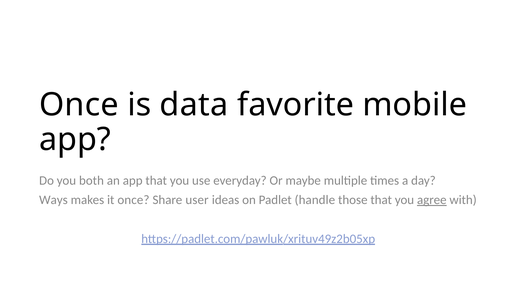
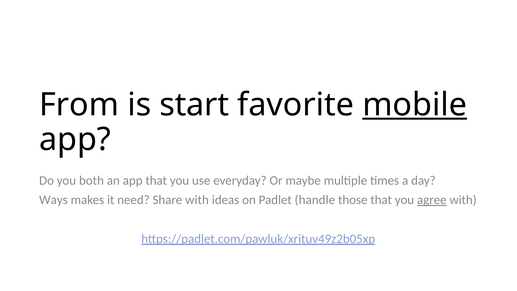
Once: Once -> From (79, 105)
data: data -> start (194, 105)
mobile underline: none -> present (415, 105)
it once: once -> need (133, 200)
Share user: user -> with (197, 200)
